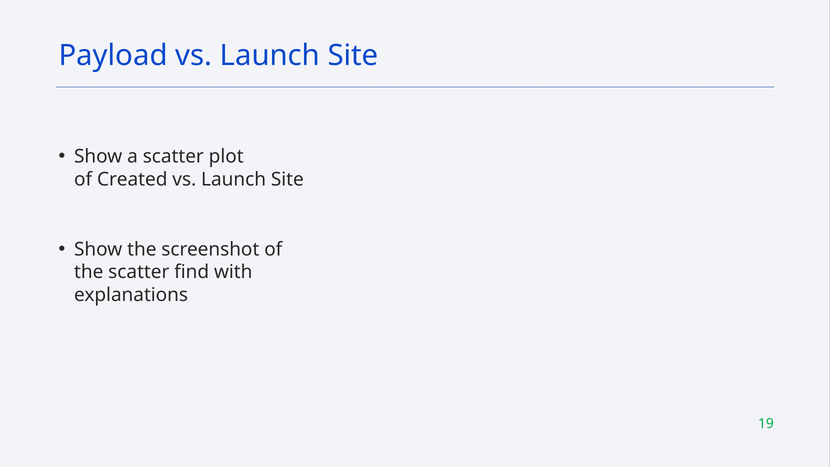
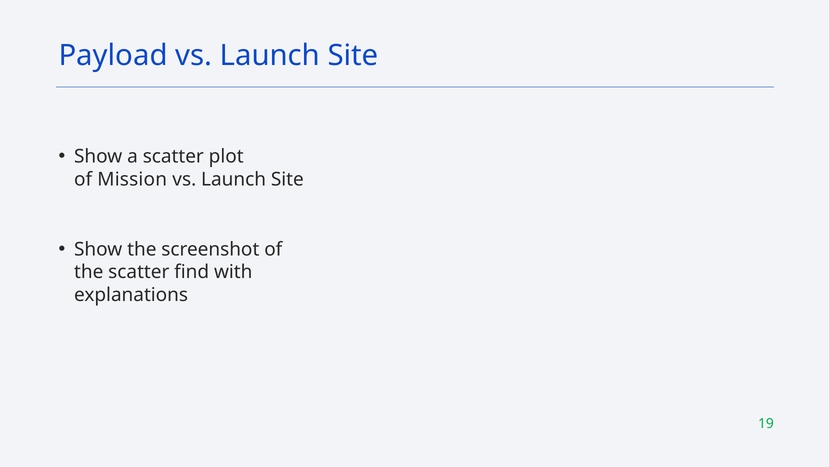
Created: Created -> Mission (132, 179)
